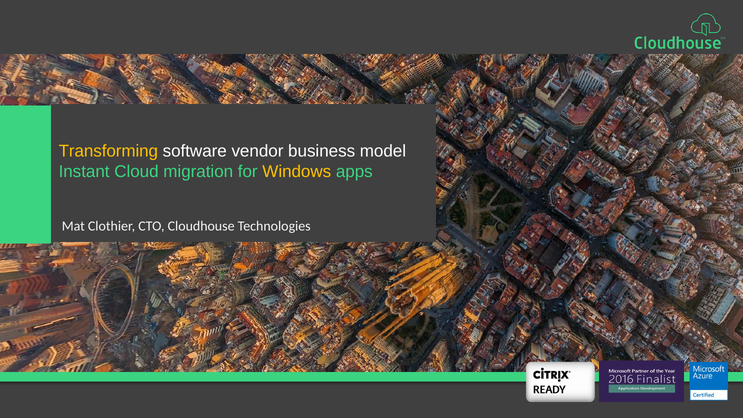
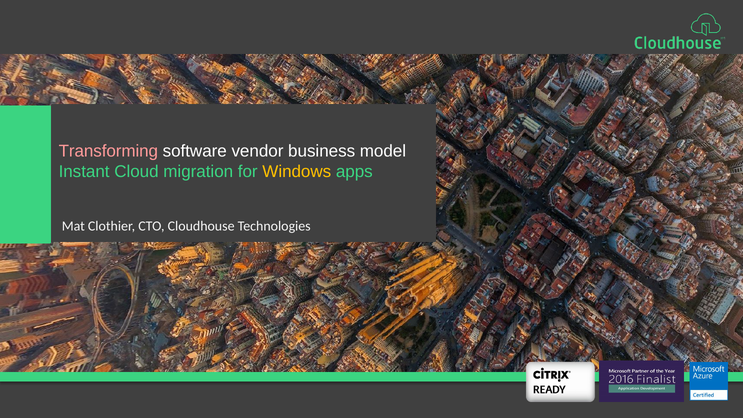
Transforming colour: yellow -> pink (108, 151)
